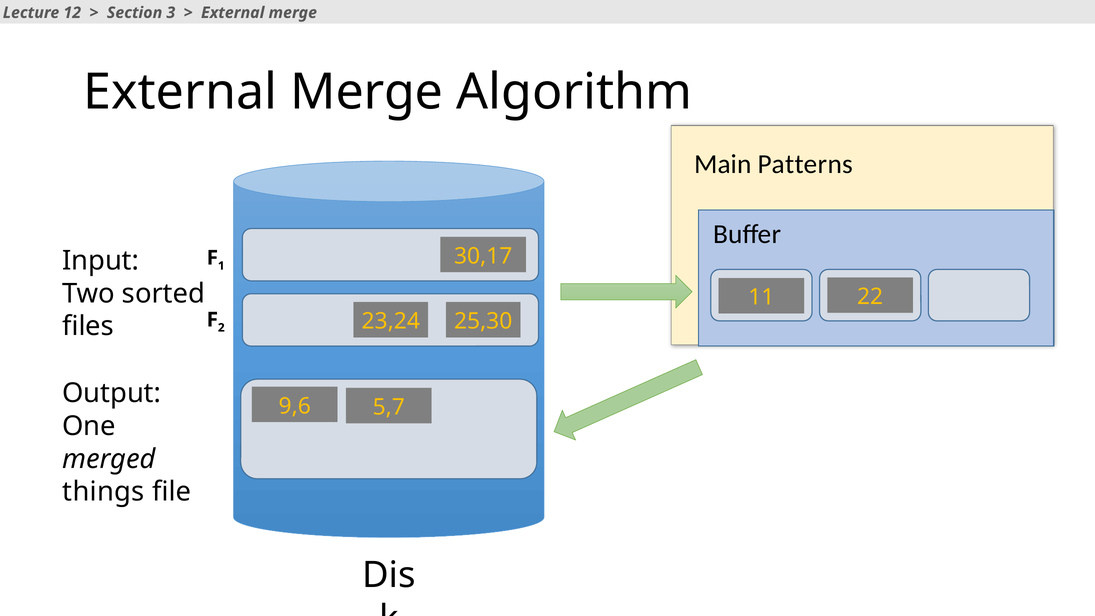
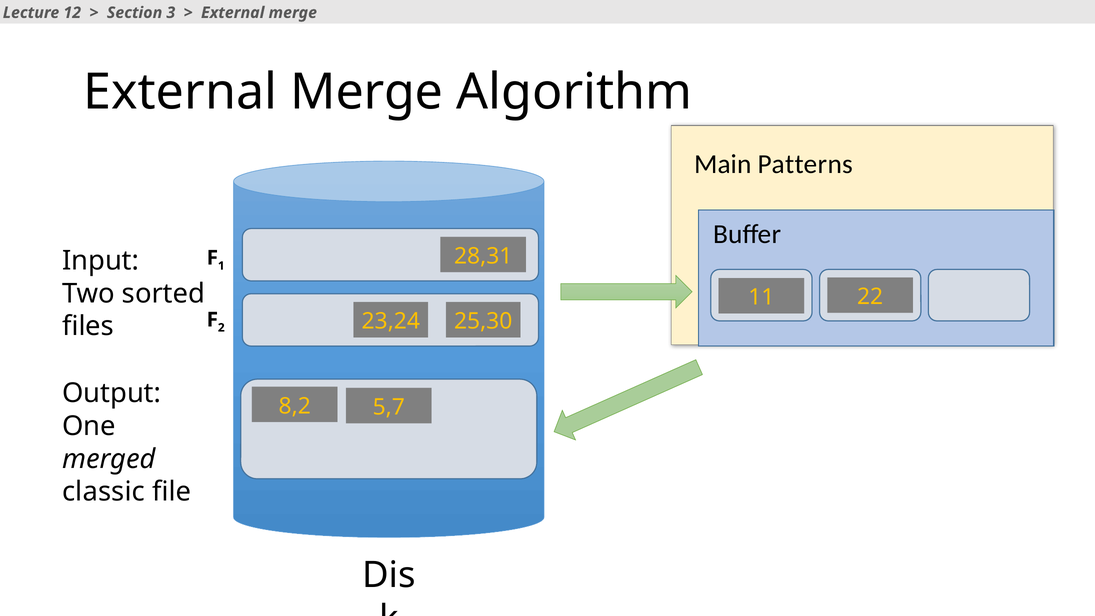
30,17: 30,17 -> 28,31 (483, 256)
9,6: 9,6 -> 8,2 (295, 406)
things: things -> classic (104, 492)
